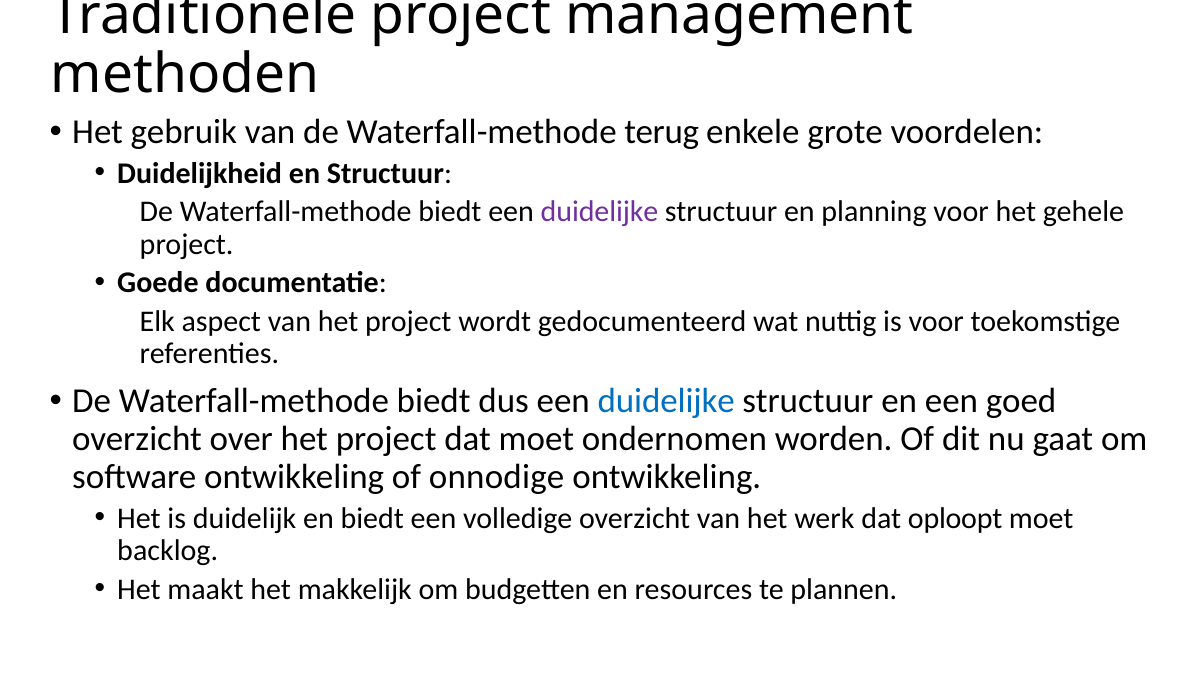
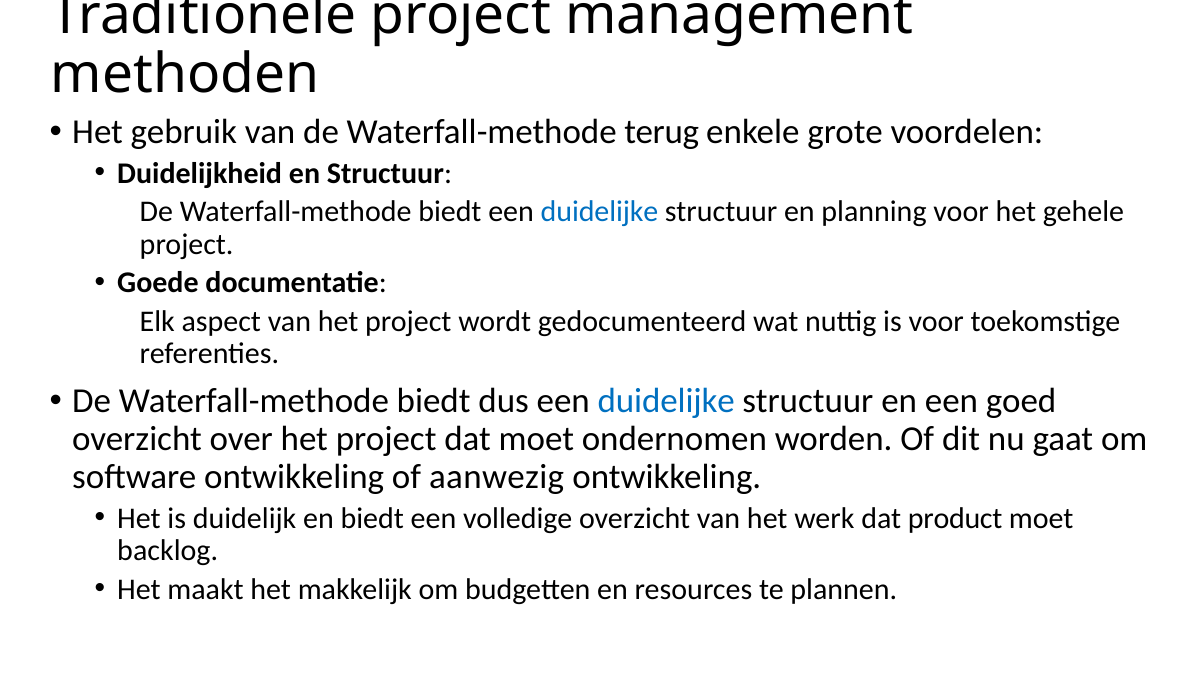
duidelijke colour: purple -> blue (600, 212)
onnodige: onnodige -> aanwezig (497, 477)
oploopt: oploopt -> product (955, 518)
